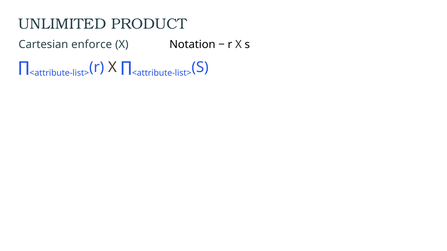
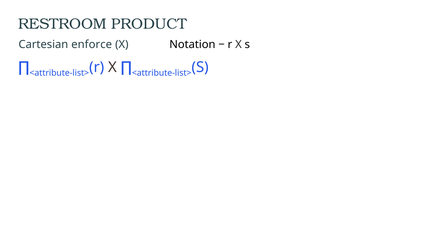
UNLIMITED: UNLIMITED -> RESTROOM (62, 24)
